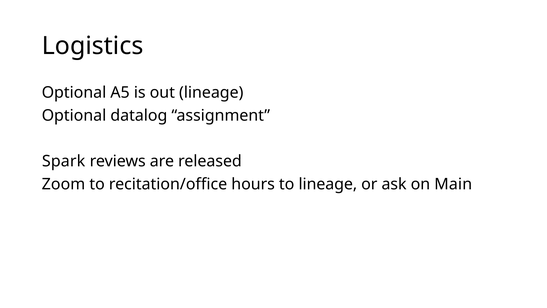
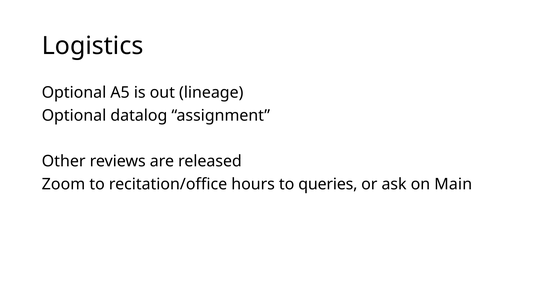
Spark: Spark -> Other (64, 161)
to lineage: lineage -> queries (328, 184)
